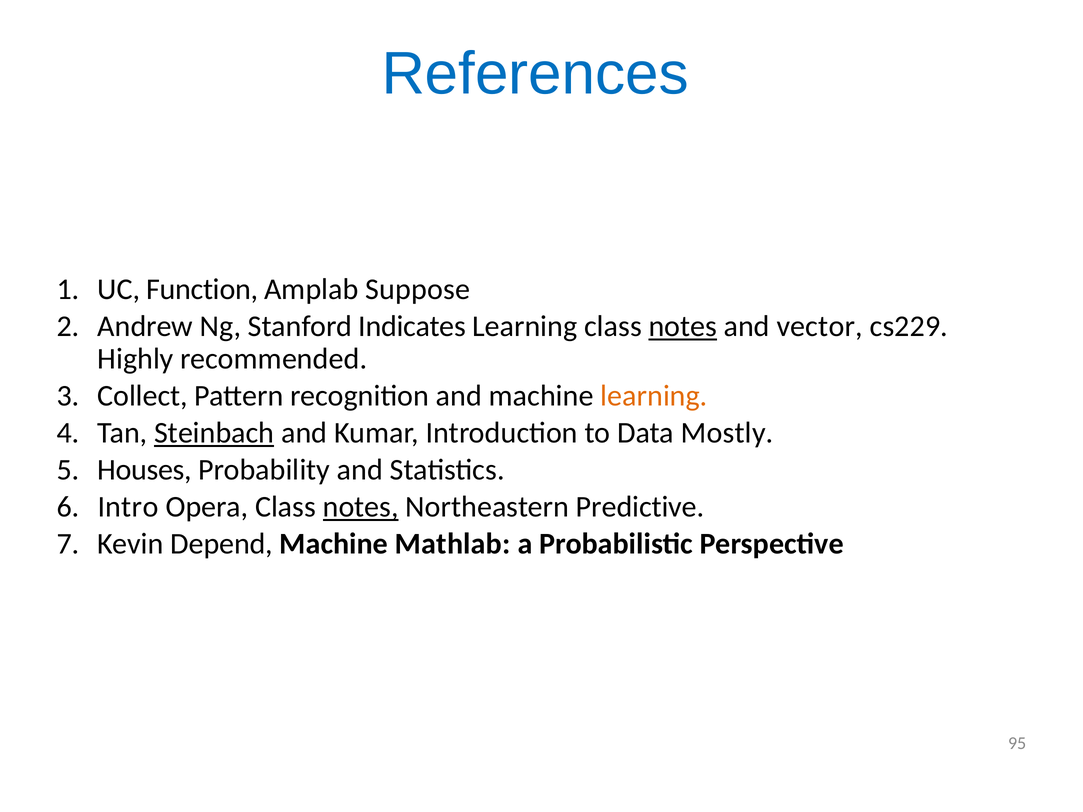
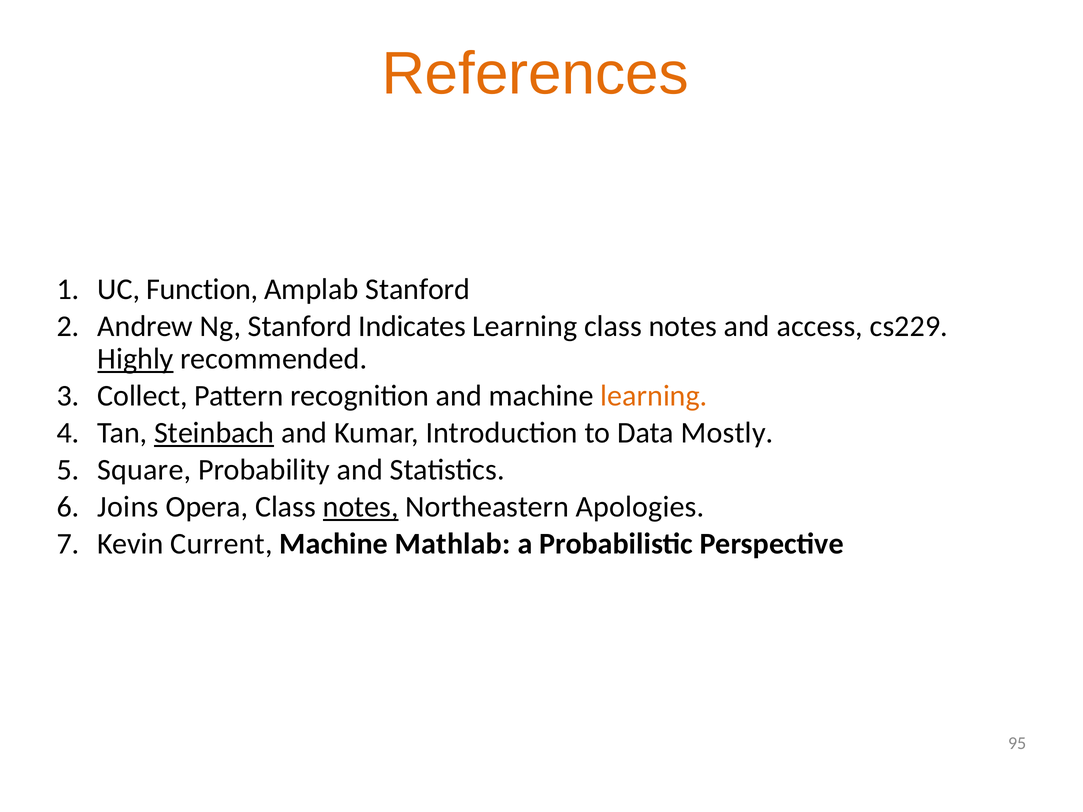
References colour: blue -> orange (535, 74)
Amplab Suppose: Suppose -> Stanford (418, 290)
notes underline: present -> none (683, 327)
vector: vector -> access (820, 327)
Highly underline: none -> present (135, 359)
Houses: Houses -> Square (144, 470)
Intro: Intro -> Joins (128, 507)
Predictive: Predictive -> Apologies (640, 507)
Depend: Depend -> Current (221, 544)
